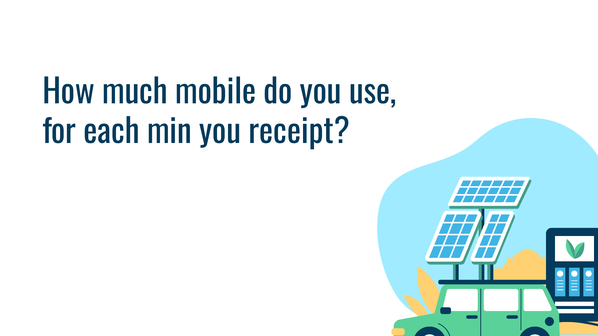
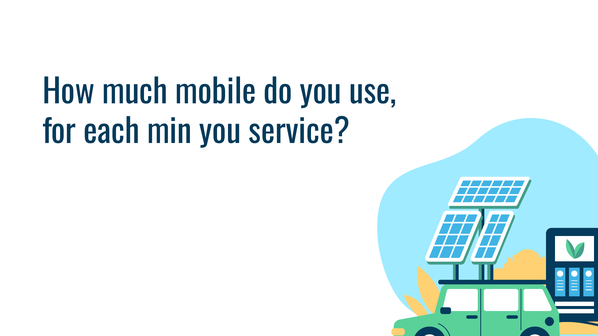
receipt: receipt -> service (299, 132)
